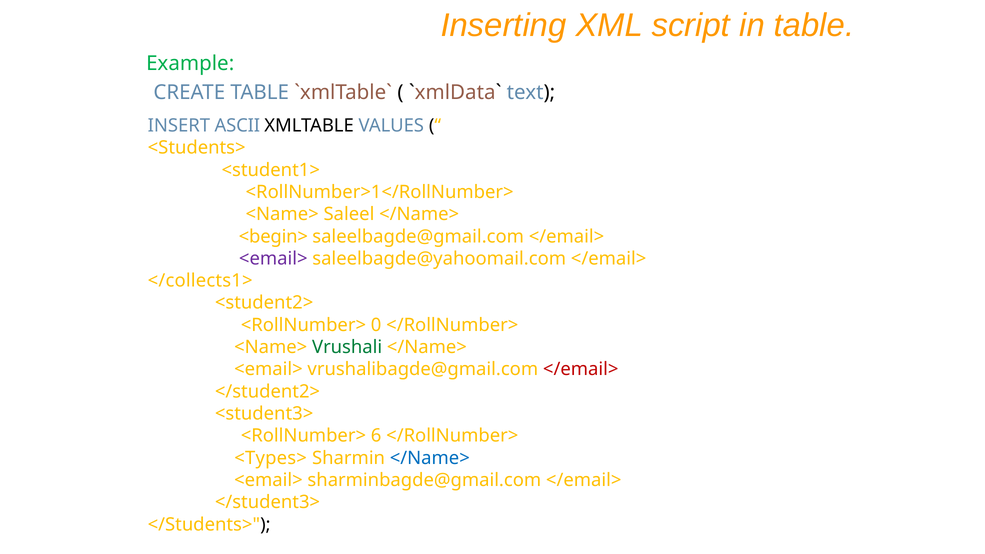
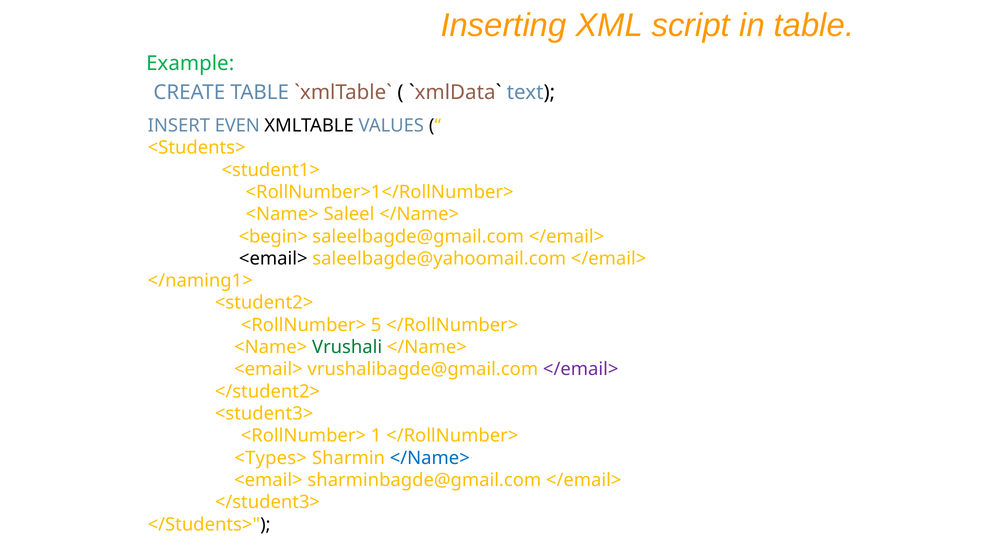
ASCII: ASCII -> EVEN (237, 126)
<email> colour: purple -> black (273, 259)
</collects1>: </collects1> -> </naming1> (200, 281)
0: 0 -> 5 (376, 325)
</email> colour: red -> purple (581, 369)
6: 6 -> 1 (376, 436)
